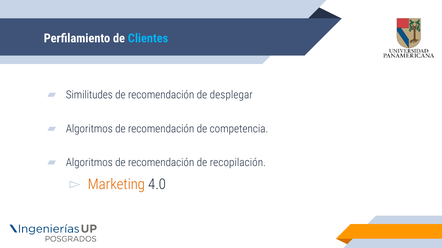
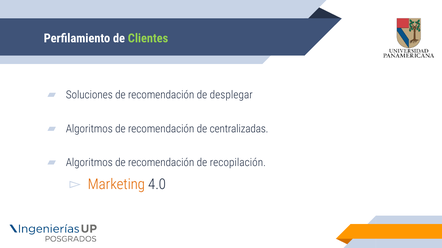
Clientes colour: light blue -> light green (148, 38)
Similitudes: Similitudes -> Soluciones (89, 95)
competencia: competencia -> centralizadas (239, 129)
